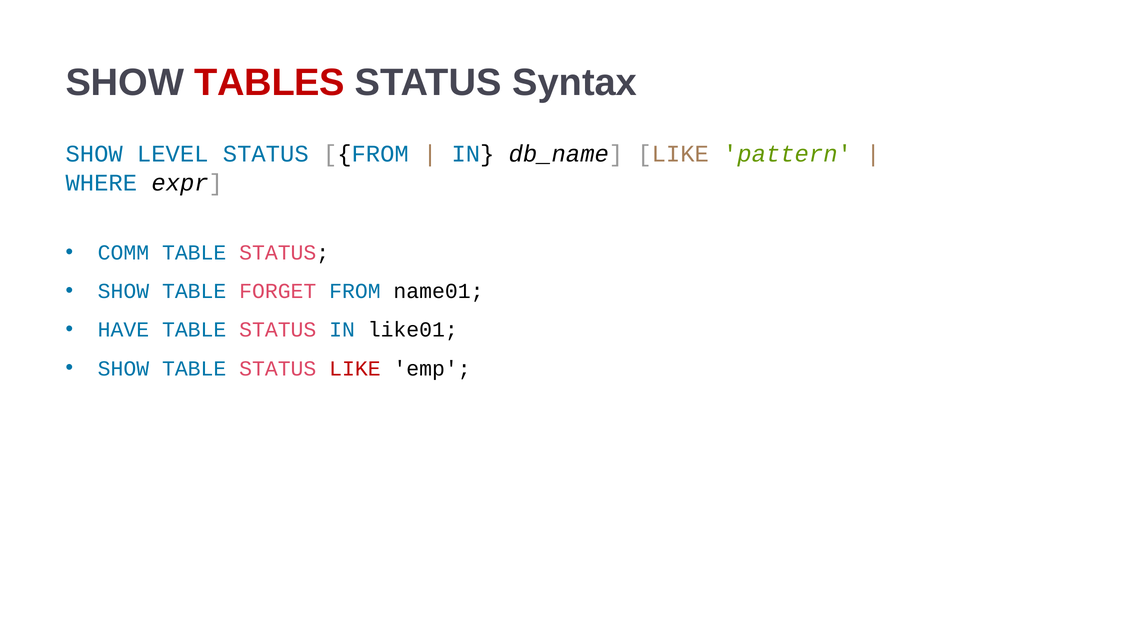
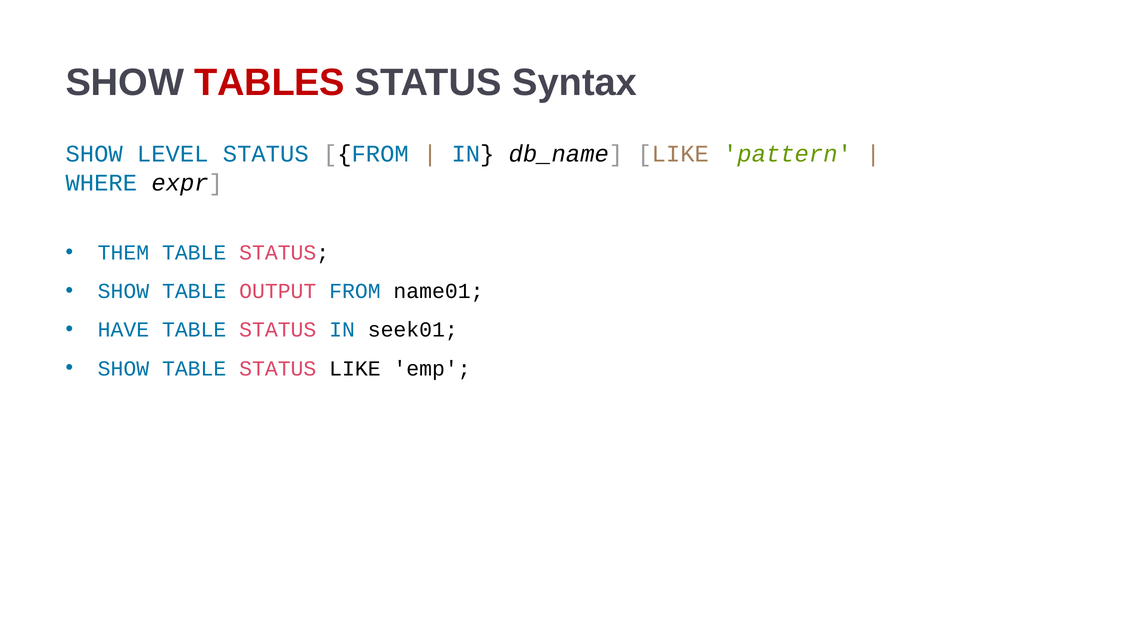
COMM: COMM -> THEM (123, 253)
FORGET: FORGET -> OUTPUT (278, 291)
like01: like01 -> seek01 (413, 330)
LIKE colour: red -> black (355, 368)
